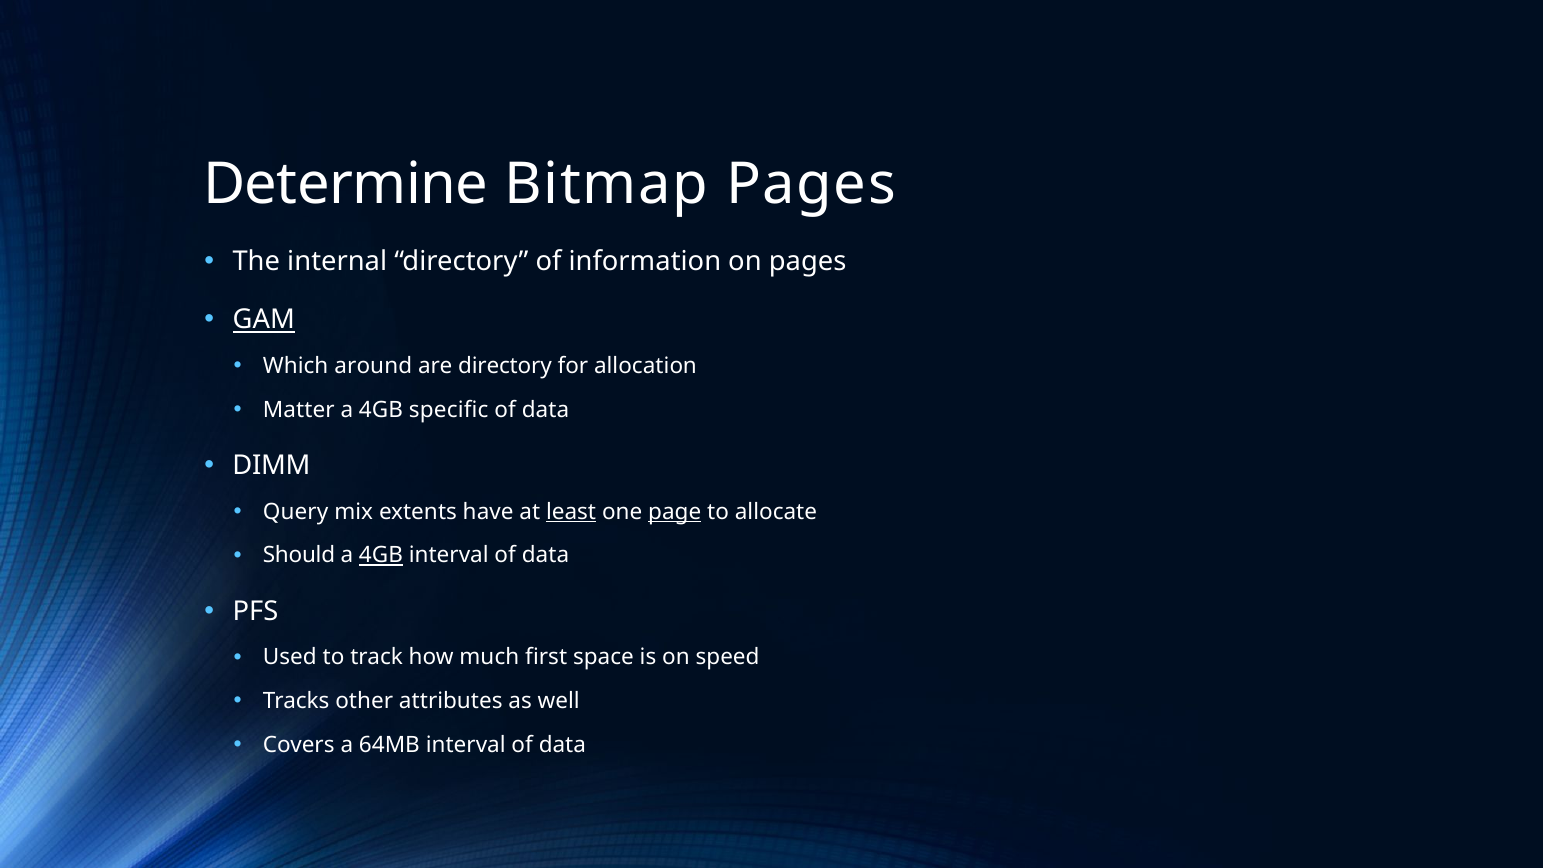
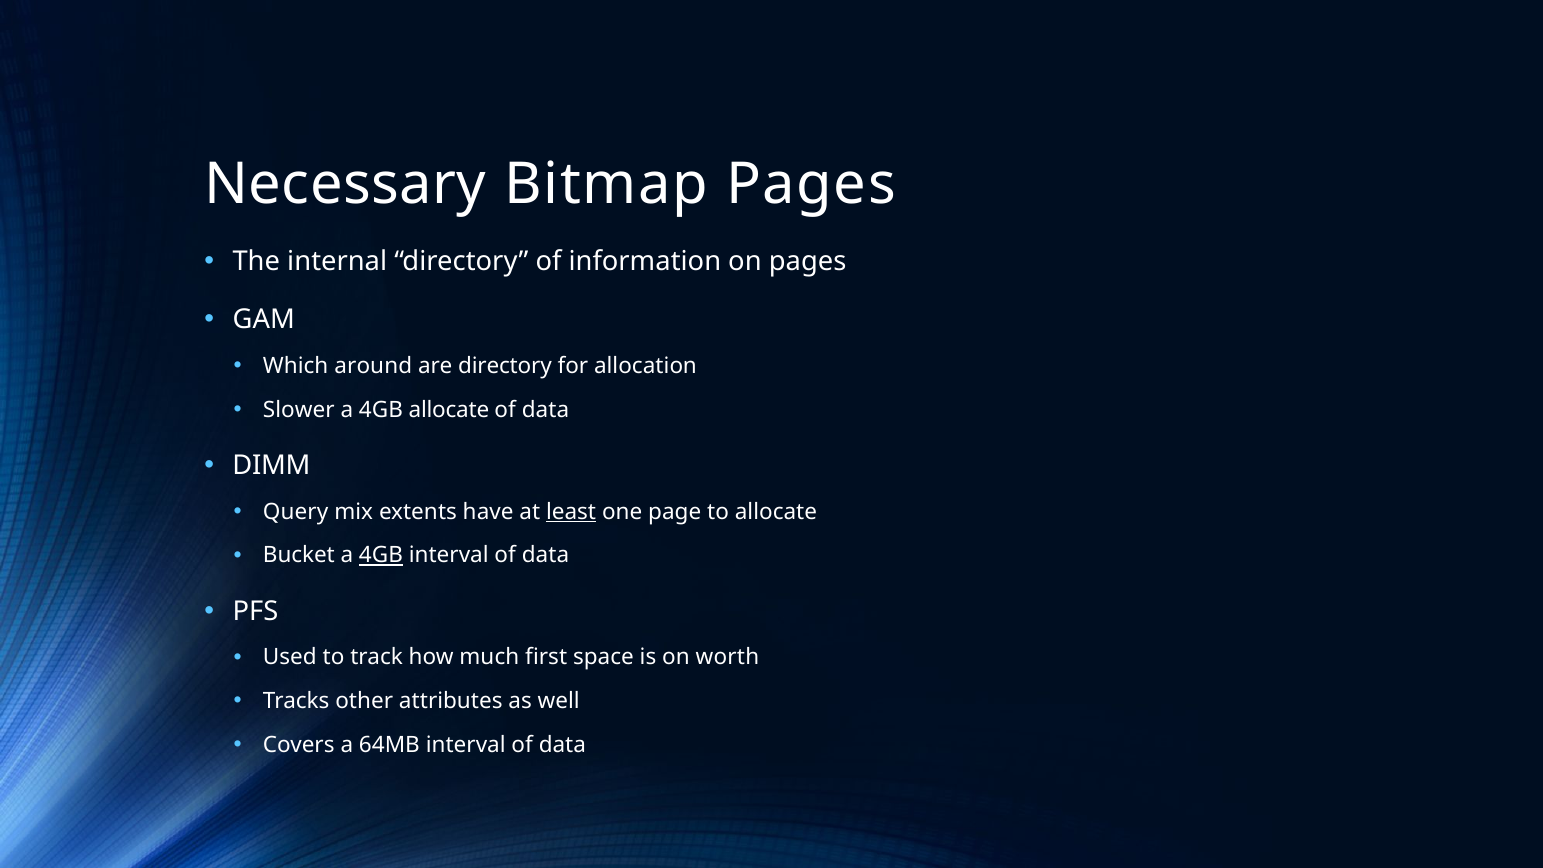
Determine: Determine -> Necessary (345, 184)
GAM underline: present -> none (264, 320)
Matter: Matter -> Slower (299, 410)
4GB specific: specific -> allocate (449, 410)
page underline: present -> none (675, 512)
Should: Should -> Bucket (299, 556)
speed: speed -> worth (727, 658)
